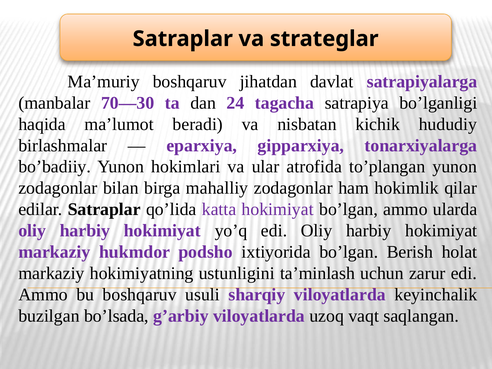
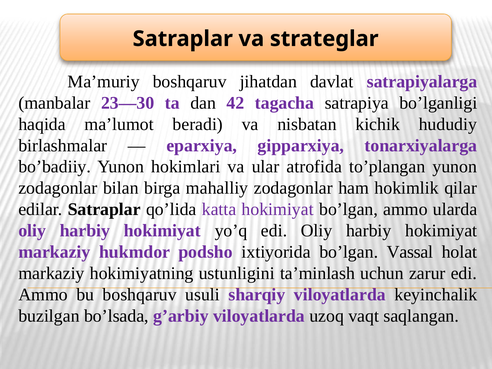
70—30: 70—30 -> 23—30 (128, 103)
24: 24 -> 42 (235, 103)
Berish: Berish -> Vassal (410, 252)
